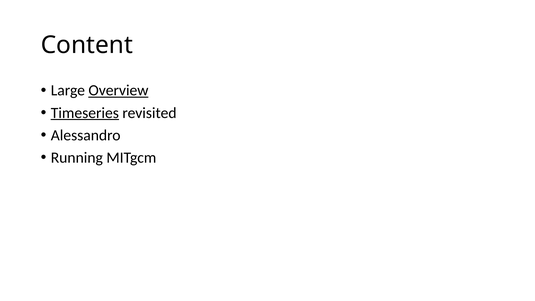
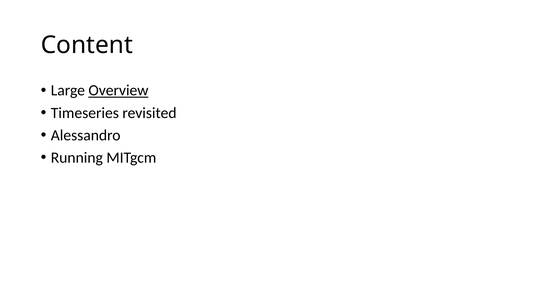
Timeseries underline: present -> none (85, 113)
